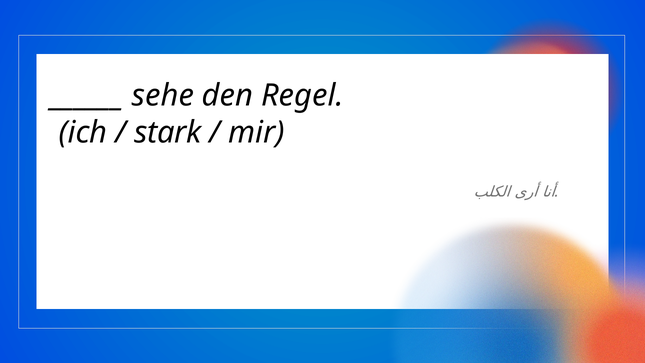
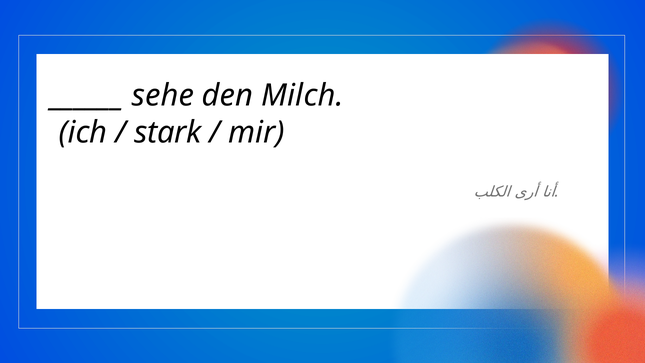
Regel: Regel -> Milch (302, 95)
